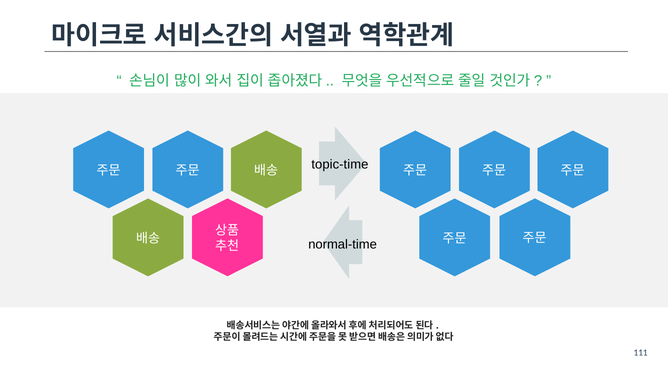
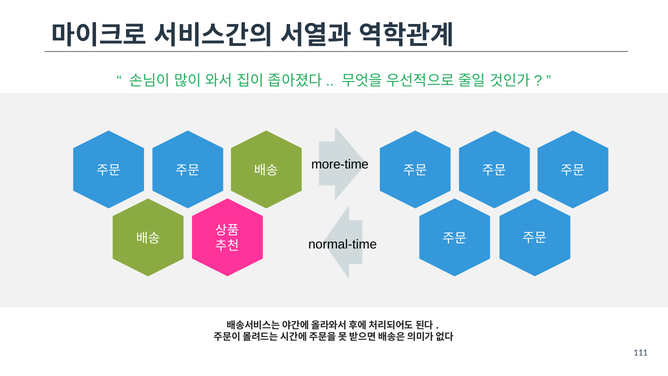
topic-time: topic-time -> more-time (340, 164)
